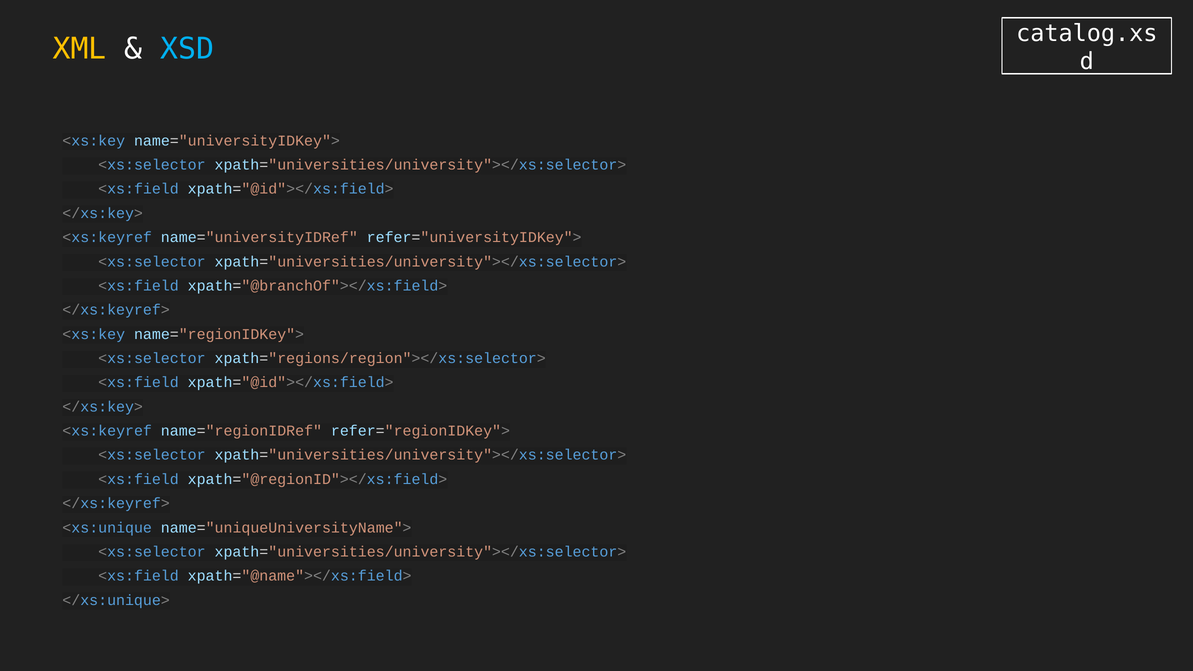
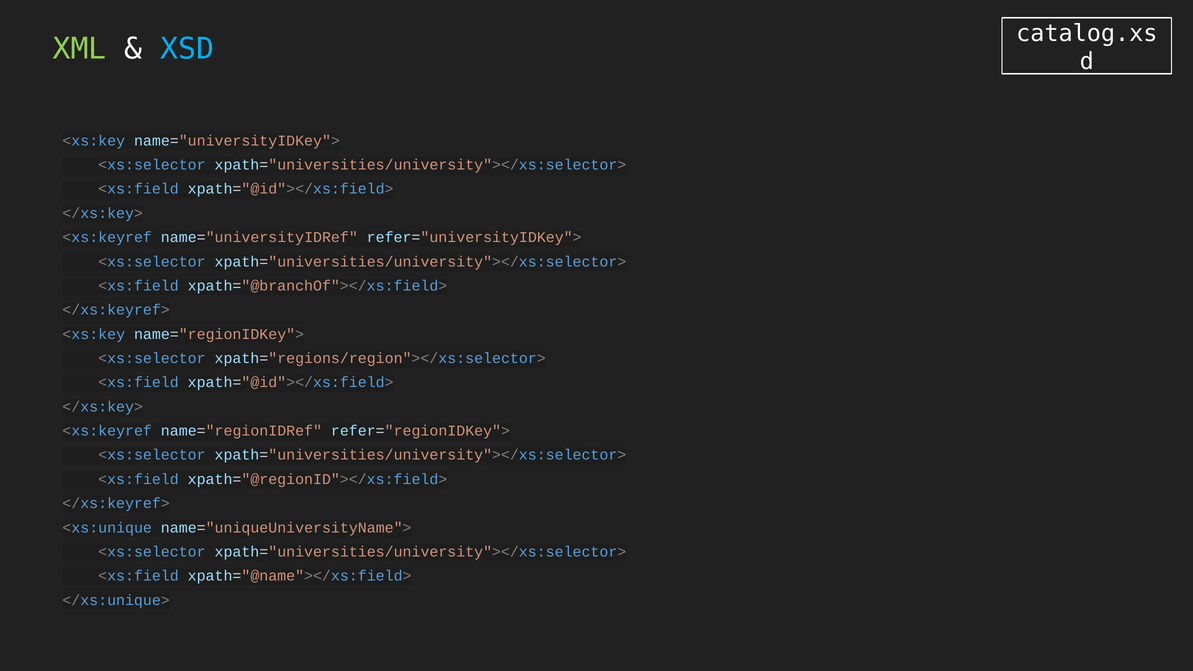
XML colour: yellow -> light green (79, 49)
